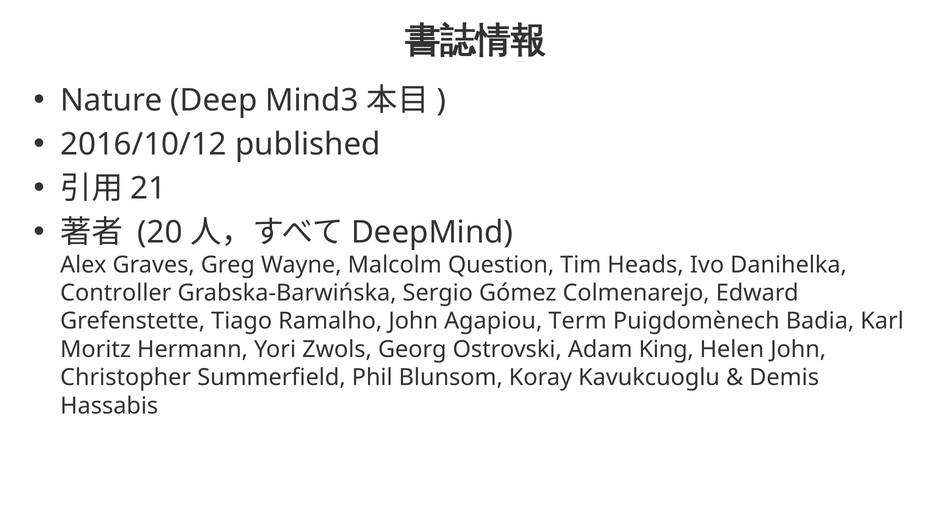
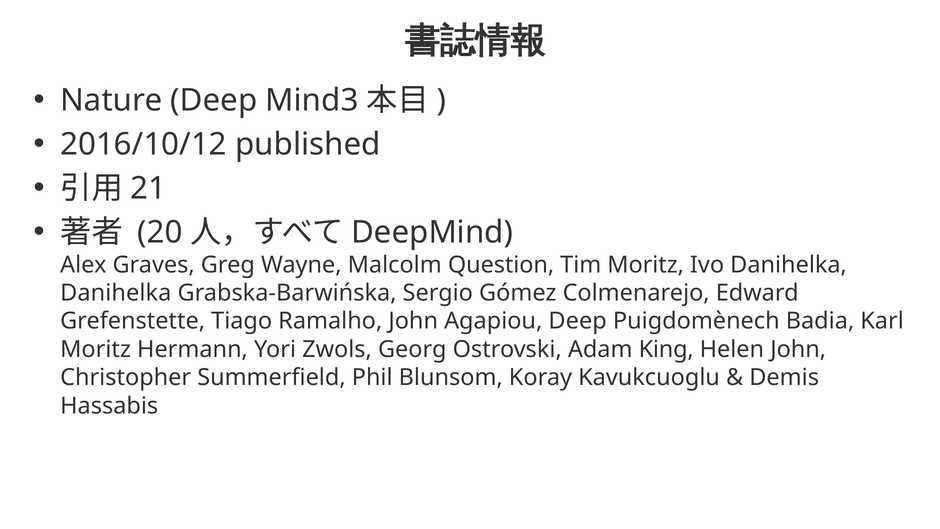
Tim Heads: Heads -> Moritz (646, 265)
Controller: Controller -> Danihelka (116, 293)
Agapiou Term: Term -> Deep (578, 321)
